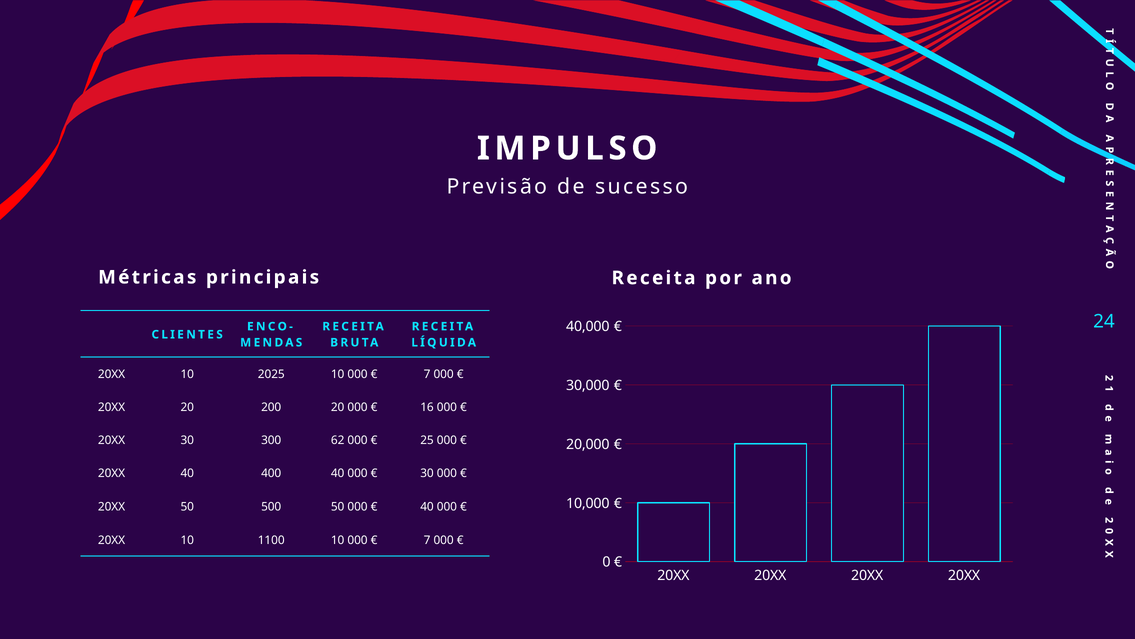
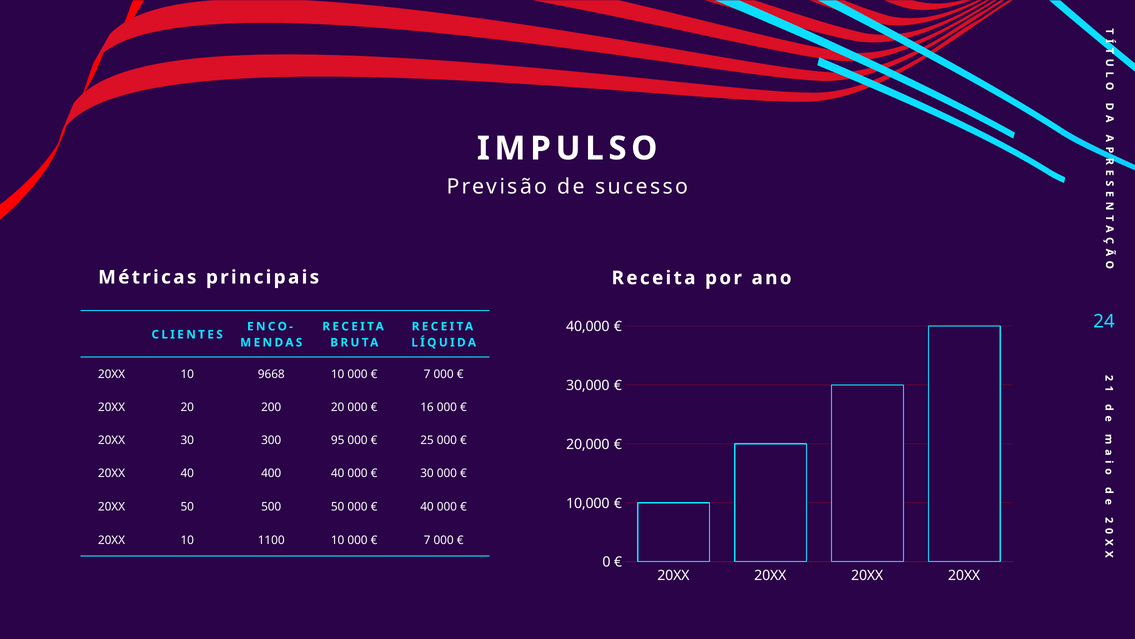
2025: 2025 -> 9668 (271, 374)
62: 62 -> 95 (338, 440)
